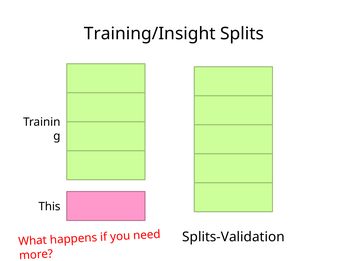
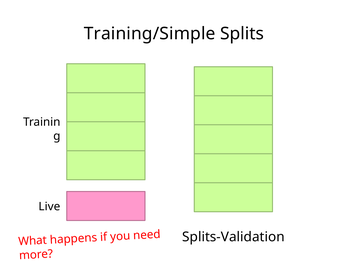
Training/Insight: Training/Insight -> Training/Simple (150, 34)
This: This -> Live (49, 207)
